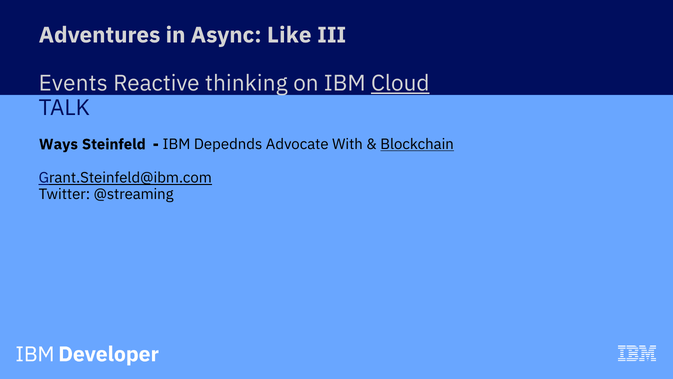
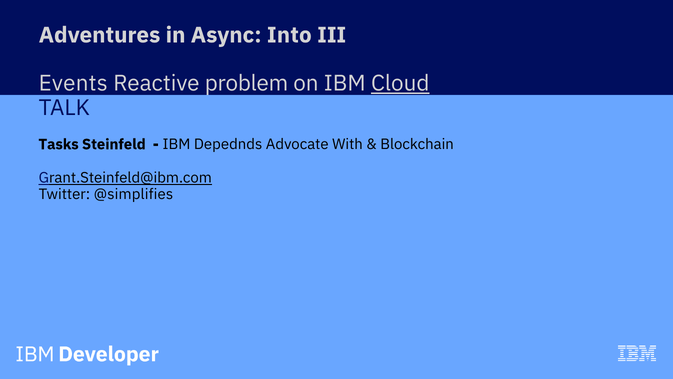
Like: Like -> Into (289, 35)
thinking: thinking -> problem (247, 83)
Ways: Ways -> Tasks (59, 144)
Blockchain underline: present -> none (417, 144)
@streaming: @streaming -> @simplifies (134, 194)
